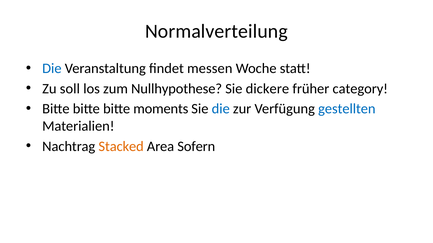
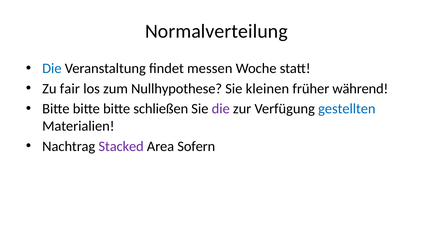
soll: soll -> fair (70, 89)
dickere: dickere -> kleinen (267, 89)
category: category -> während (360, 89)
moments: moments -> schließen (161, 109)
die colour: blue -> purple (221, 109)
Stacked colour: orange -> purple (121, 147)
